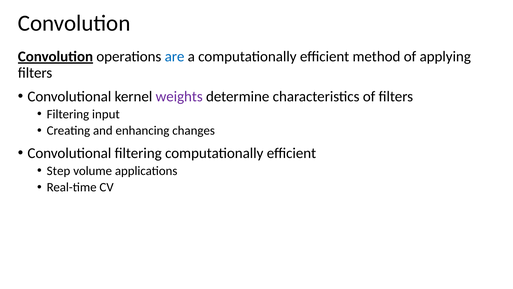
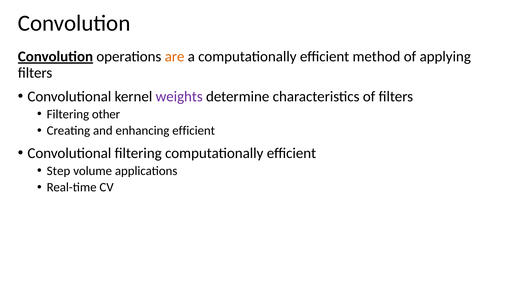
are colour: blue -> orange (175, 56)
input: input -> other (106, 114)
enhancing changes: changes -> efficient (194, 130)
